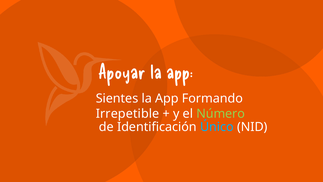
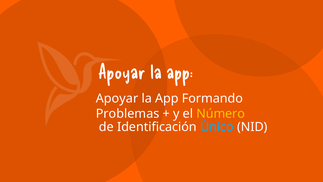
Sientes: Sientes -> Apoyar (117, 98)
Irrepetible: Irrepetible -> Problemas (128, 113)
Número colour: light green -> yellow (221, 113)
